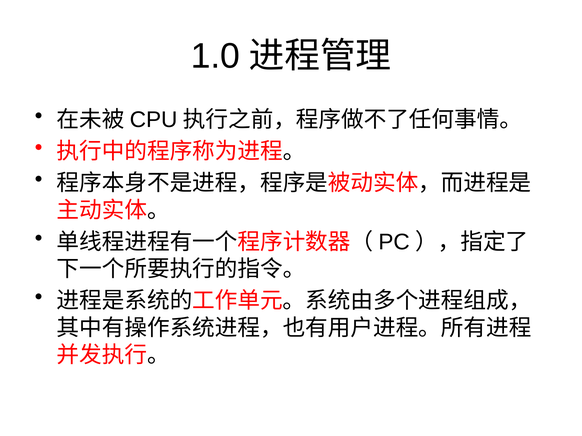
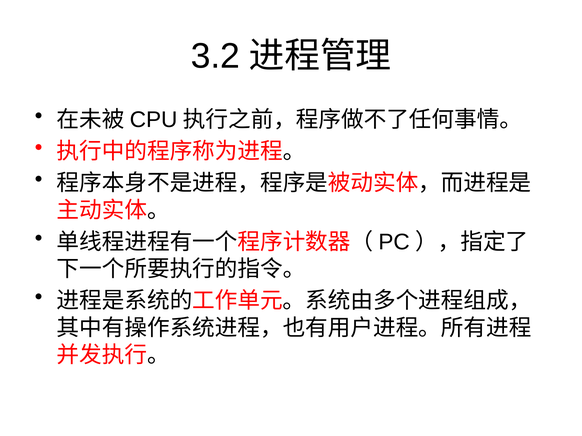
1.0: 1.0 -> 3.2 (215, 56)
